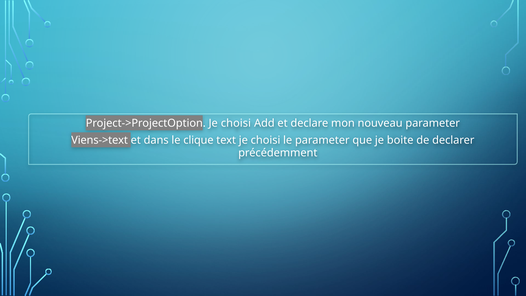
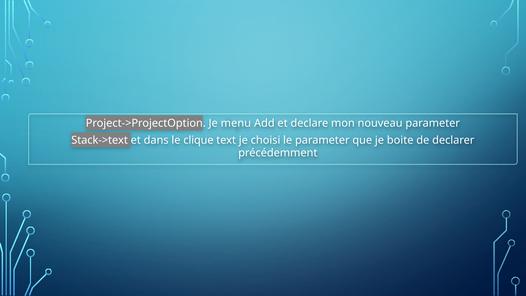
Project->ProjectOption Je choisi: choisi -> menu (236, 123)
Viens->text: Viens->text -> Stack->text (100, 140)
